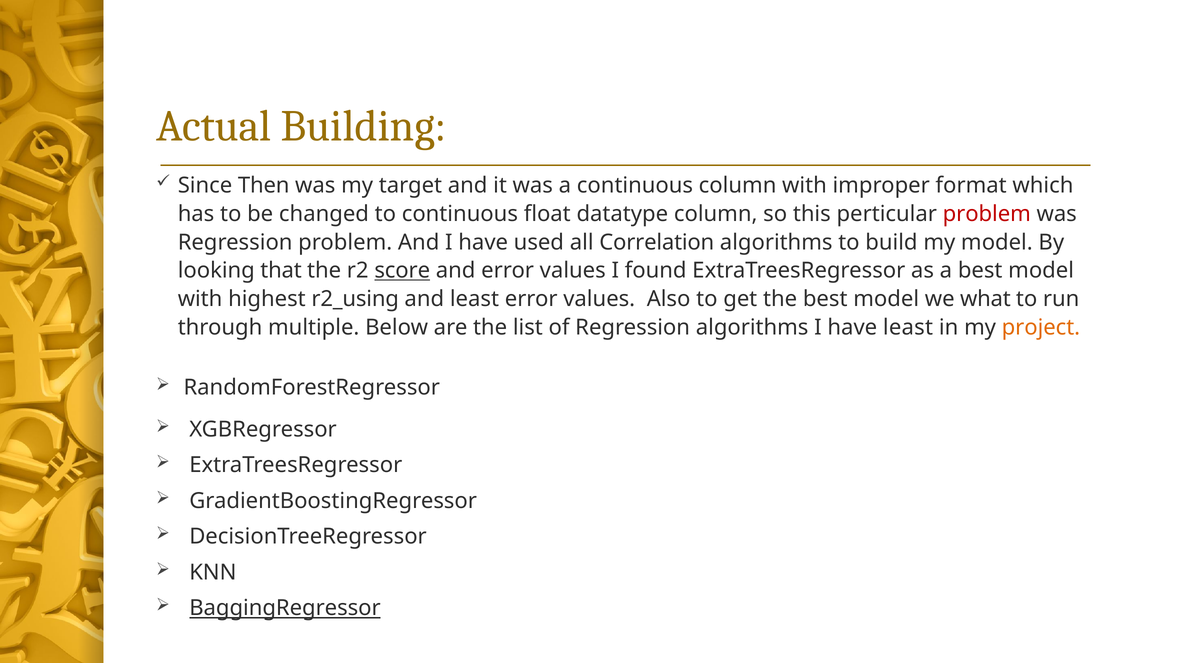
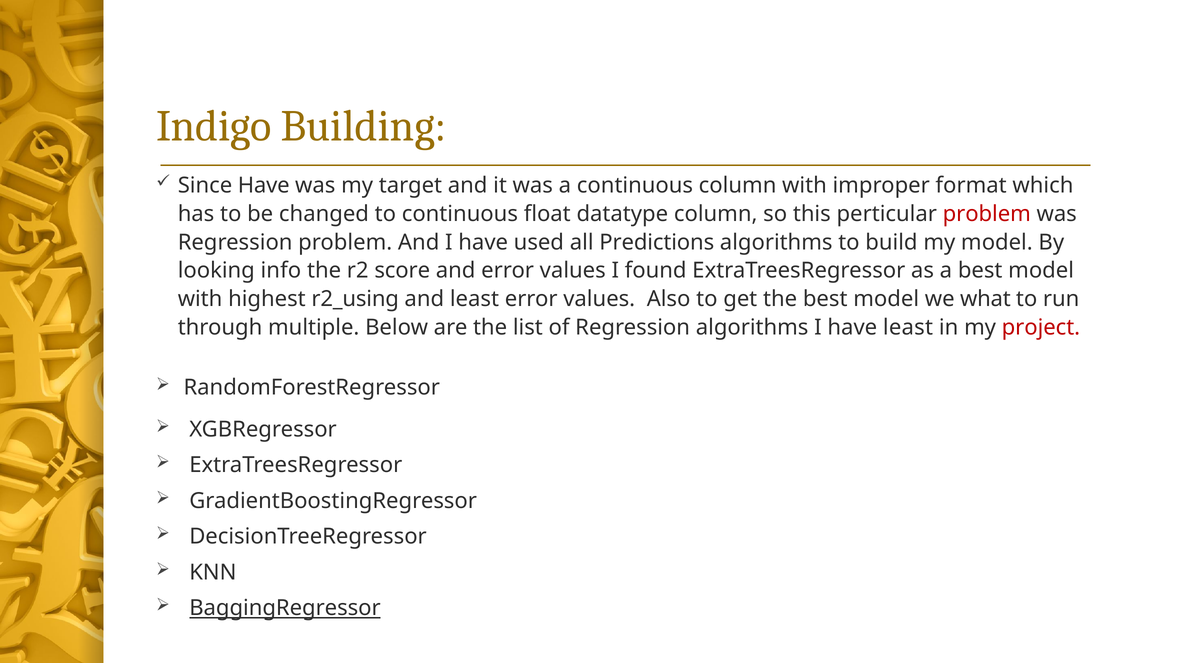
Actual: Actual -> Indigo (214, 126)
Since Then: Then -> Have (264, 186)
Correlation: Correlation -> Predictions (657, 242)
that: that -> info (281, 271)
score underline: present -> none (402, 271)
project colour: orange -> red (1041, 327)
